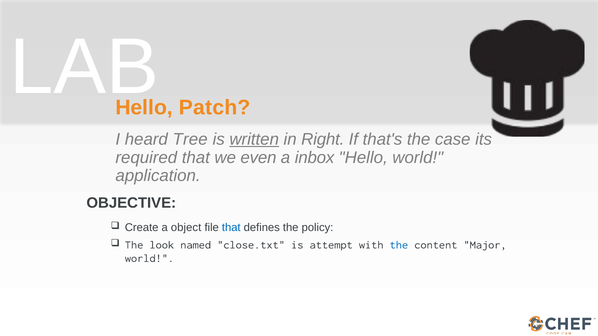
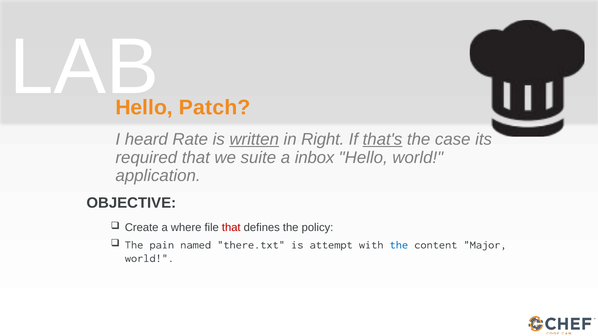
Tree: Tree -> Rate (190, 139)
that's underline: none -> present (382, 139)
even: even -> suite (258, 158)
object: object -> where (186, 228)
that colour: blue -> red (231, 228)
look: look -> pain (162, 245)
close.txt: close.txt -> there.txt (251, 245)
